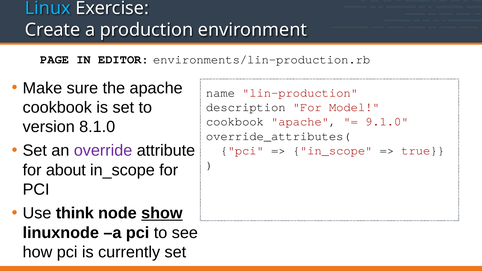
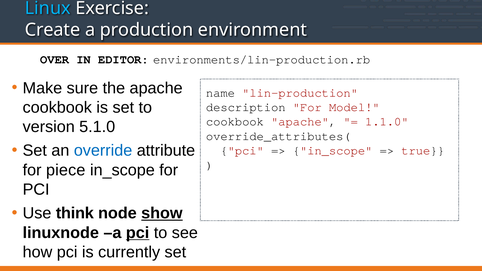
PAGE: PAGE -> OVER (55, 60)
9.1.0: 9.1.0 -> 1.1.0 (387, 122)
8.1.0: 8.1.0 -> 5.1.0 (97, 127)
override colour: purple -> blue (103, 151)
about: about -> piece (66, 170)
pci underline: none -> present (138, 233)
